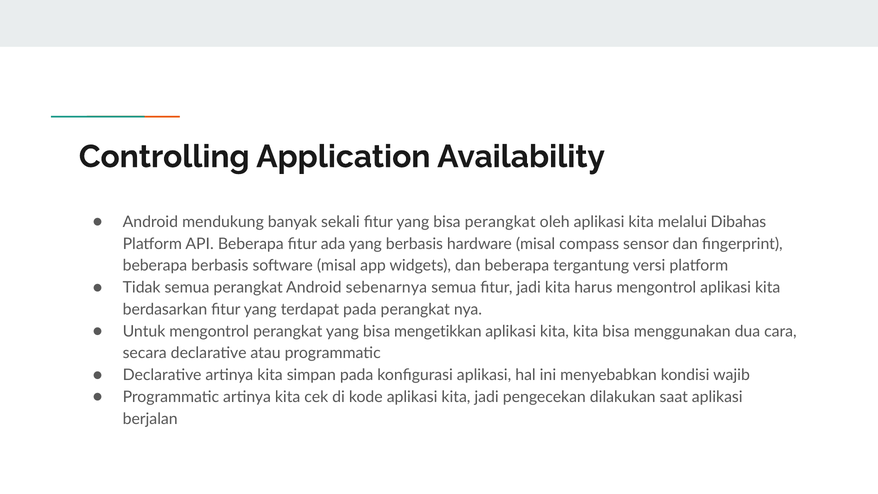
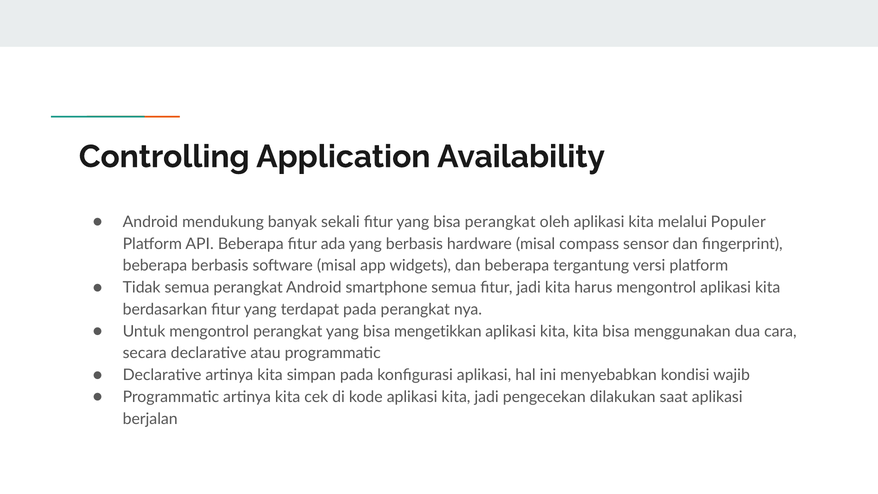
Dibahas: Dibahas -> Populer (738, 222)
sebenarnya: sebenarnya -> smartphone (387, 288)
